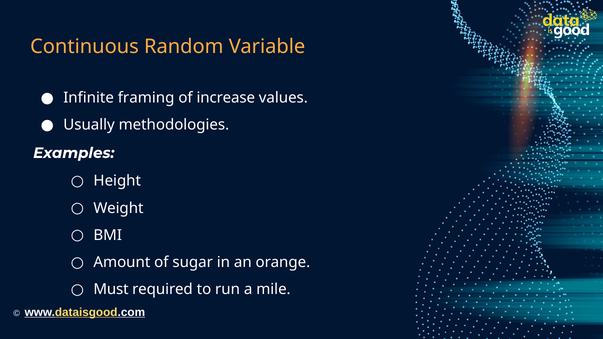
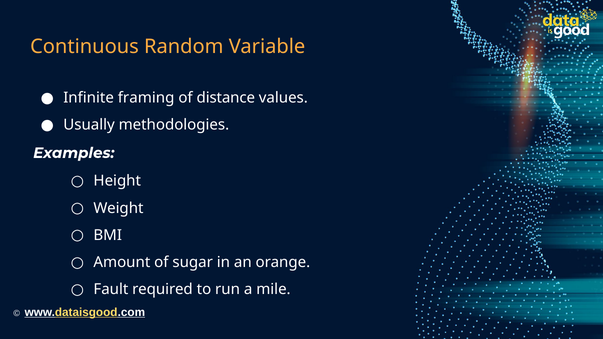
increase: increase -> distance (226, 98)
Must: Must -> Fault (111, 290)
